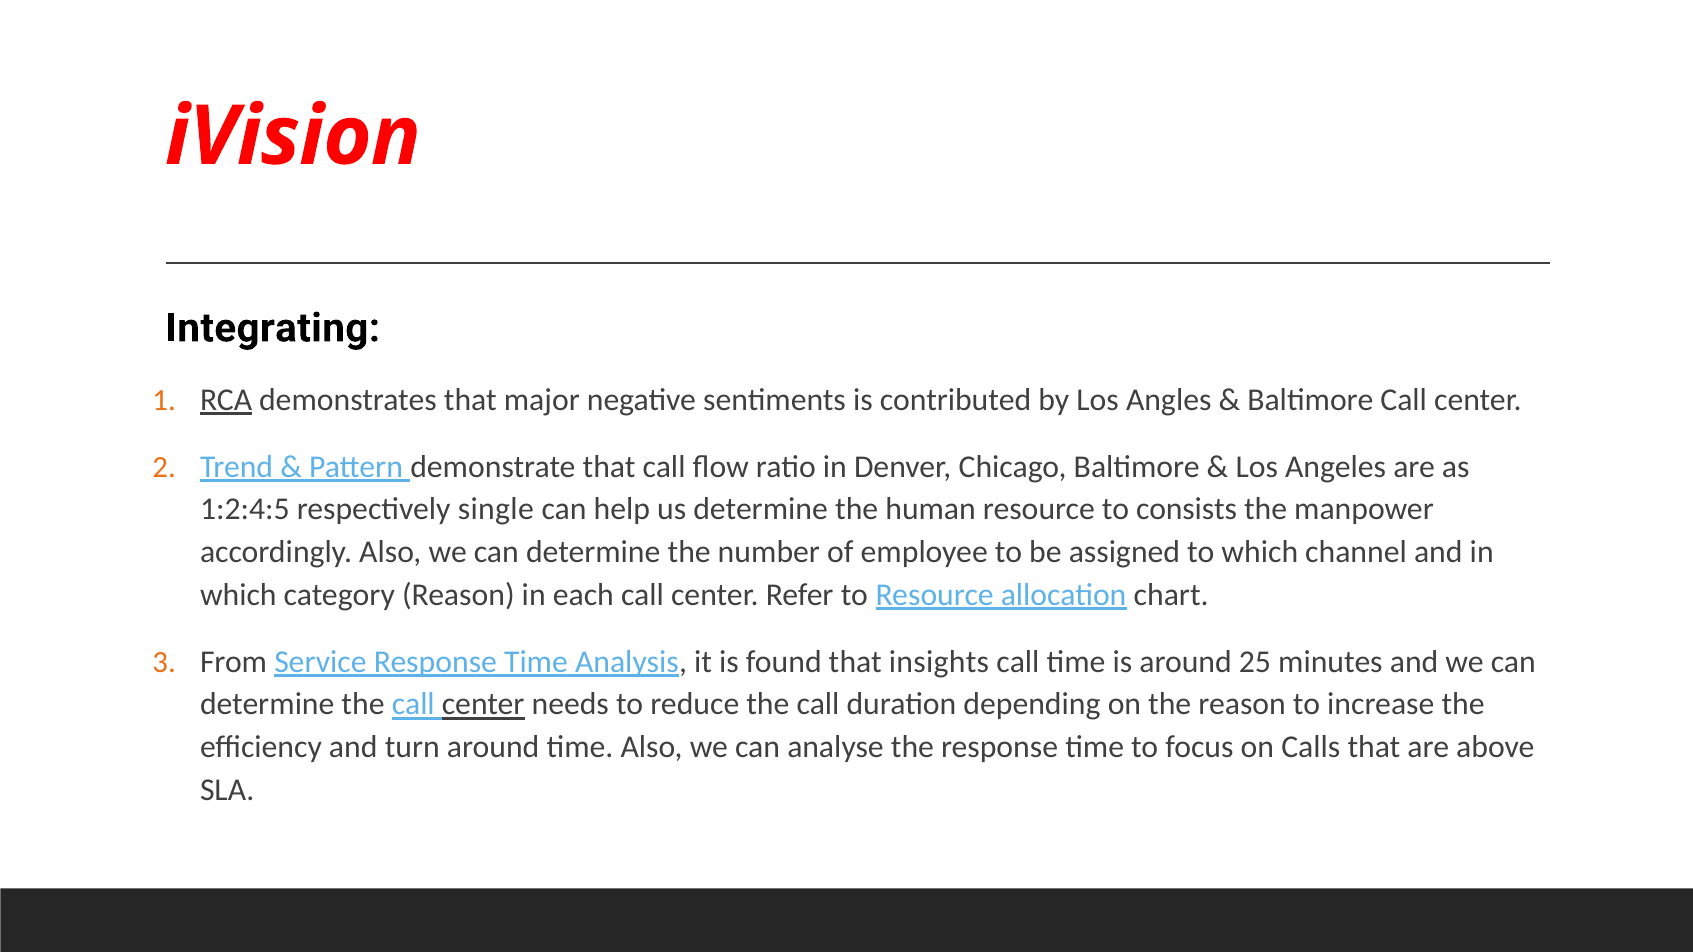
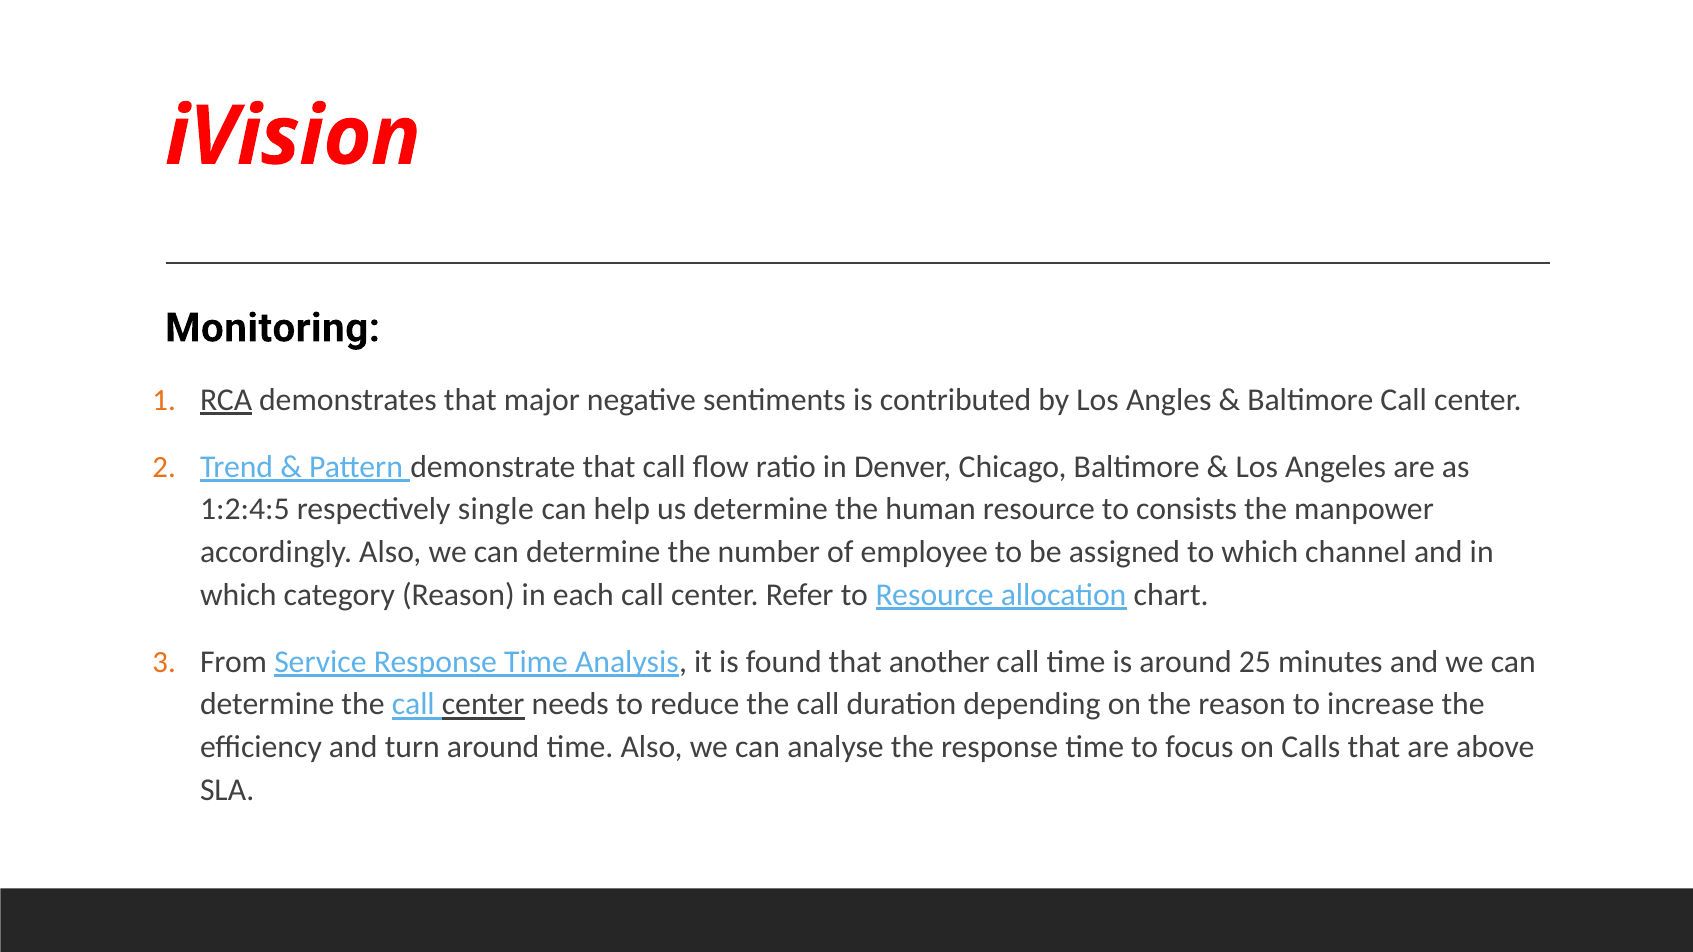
Integrating: Integrating -> Monitoring (273, 328)
insights: insights -> another (939, 662)
